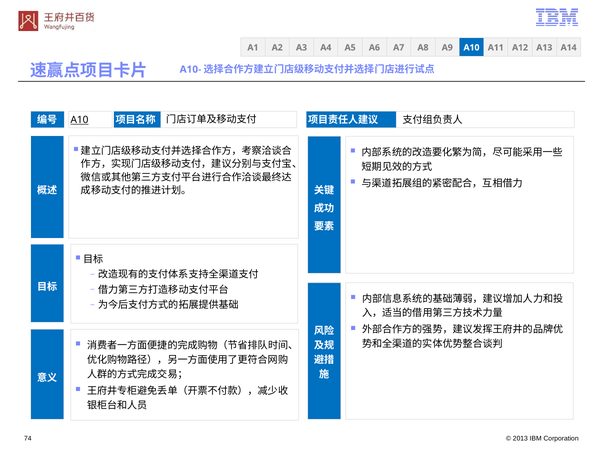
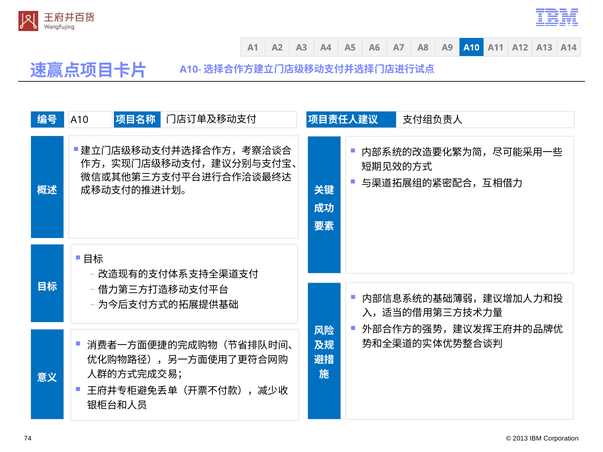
A10 underline: present -> none (80, 120)
